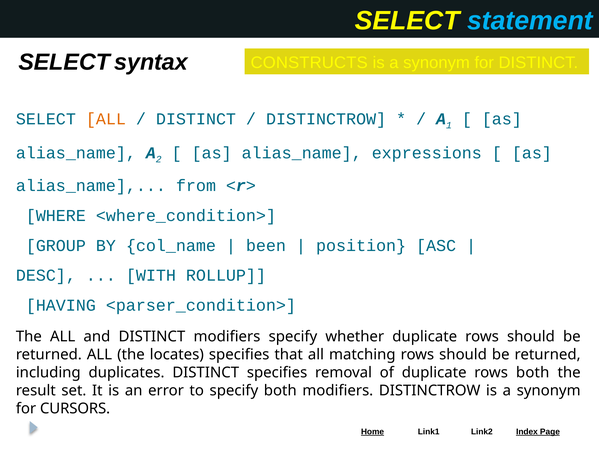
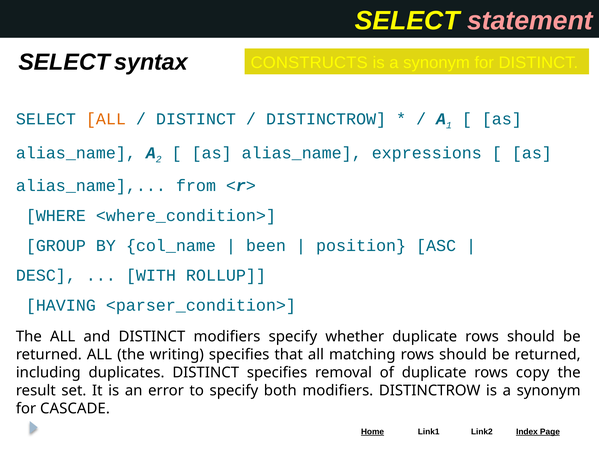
statement colour: light blue -> pink (530, 21)
locates: locates -> writing (177, 355)
rows both: both -> copy (533, 373)
CURSORS: CURSORS -> CASCADE (75, 409)
